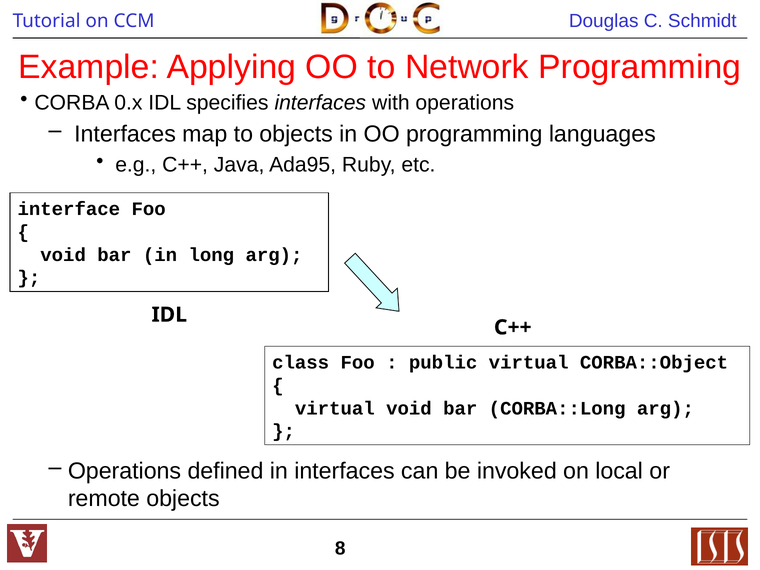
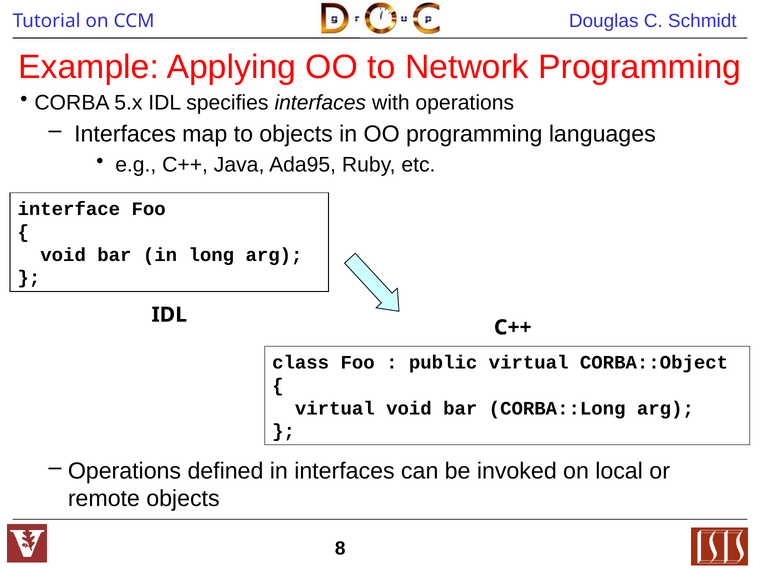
0.x: 0.x -> 5.x (128, 103)
